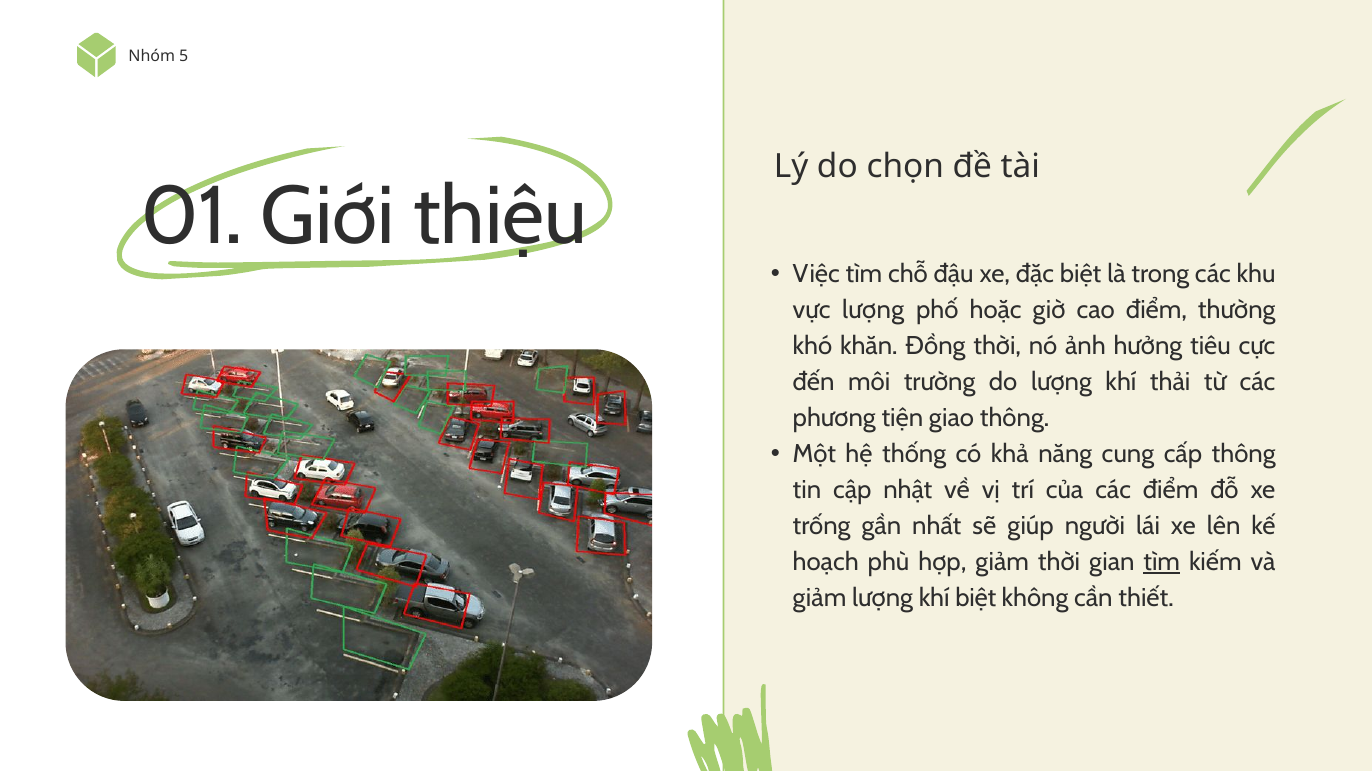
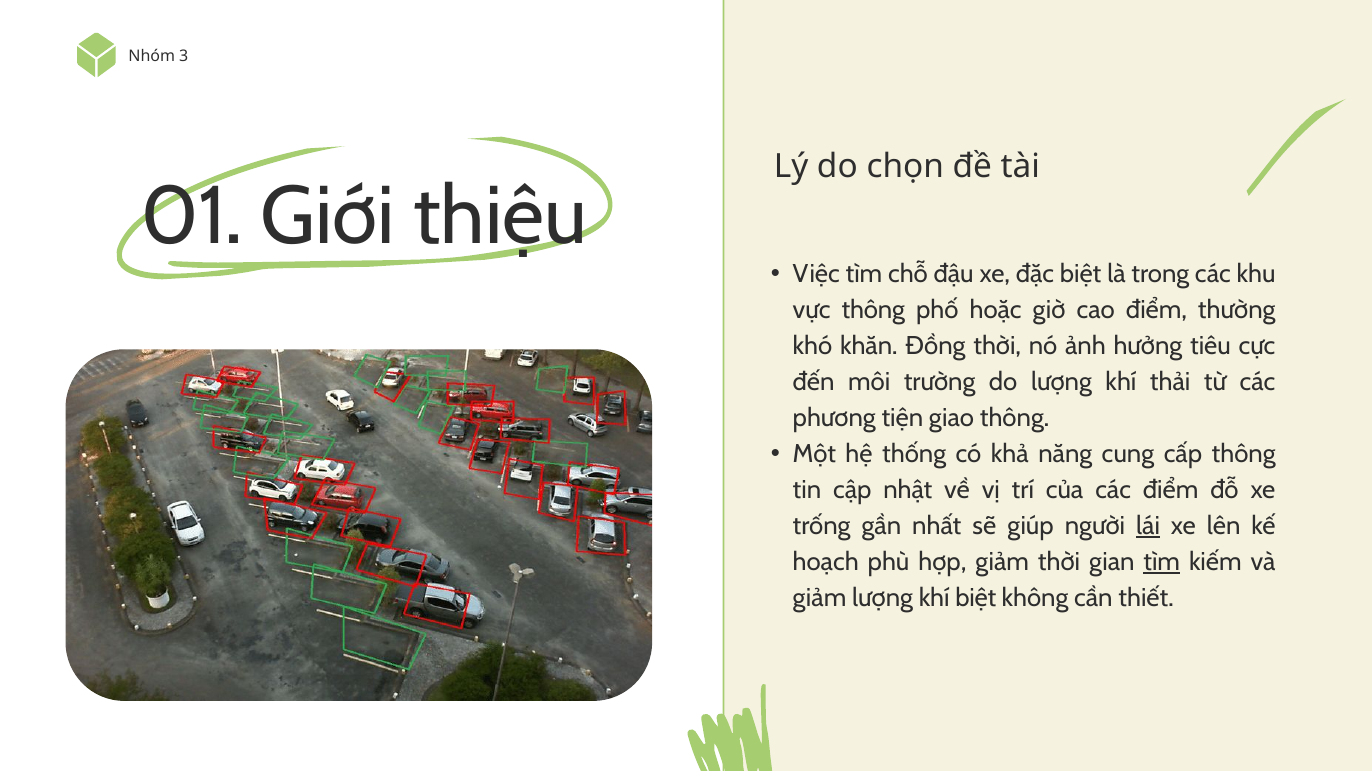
5: 5 -> 3 (184, 56)
vực lượng: lượng -> thông (873, 310)
lái underline: none -> present (1148, 526)
